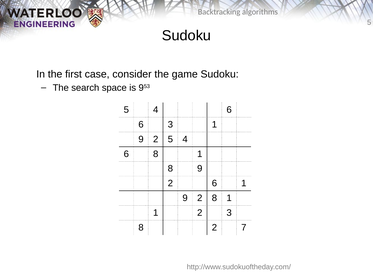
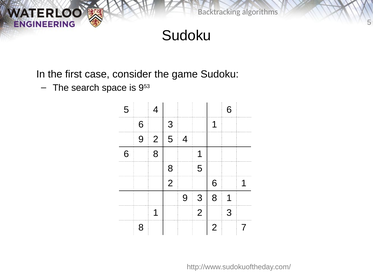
8 9: 9 -> 5 (200, 169)
2: 2 -> 3 (200, 198)
